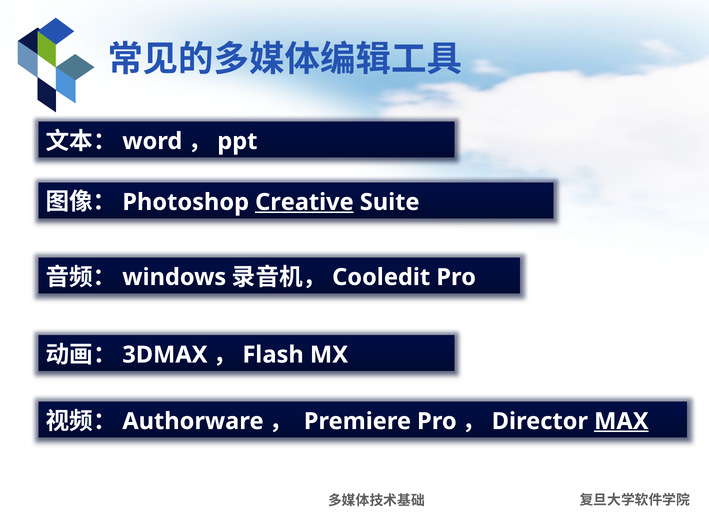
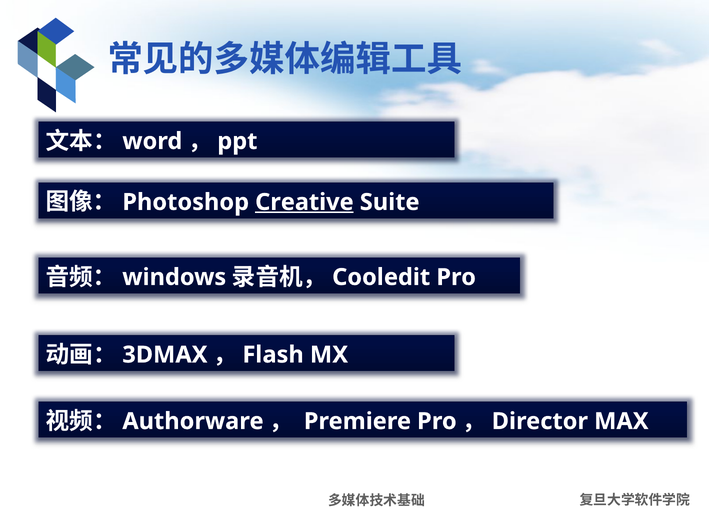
MAX underline: present -> none (621, 421)
